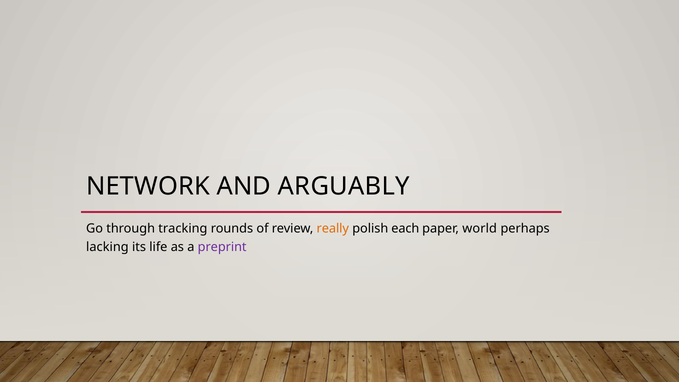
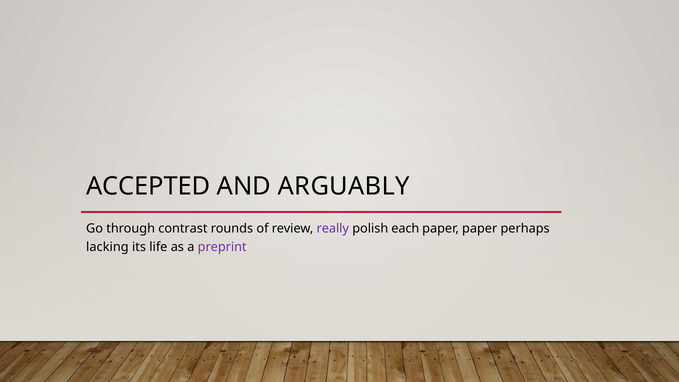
NETWORK: NETWORK -> ACCEPTED (148, 186)
tracking: tracking -> contrast (183, 229)
really colour: orange -> purple (333, 229)
paper world: world -> paper (480, 229)
